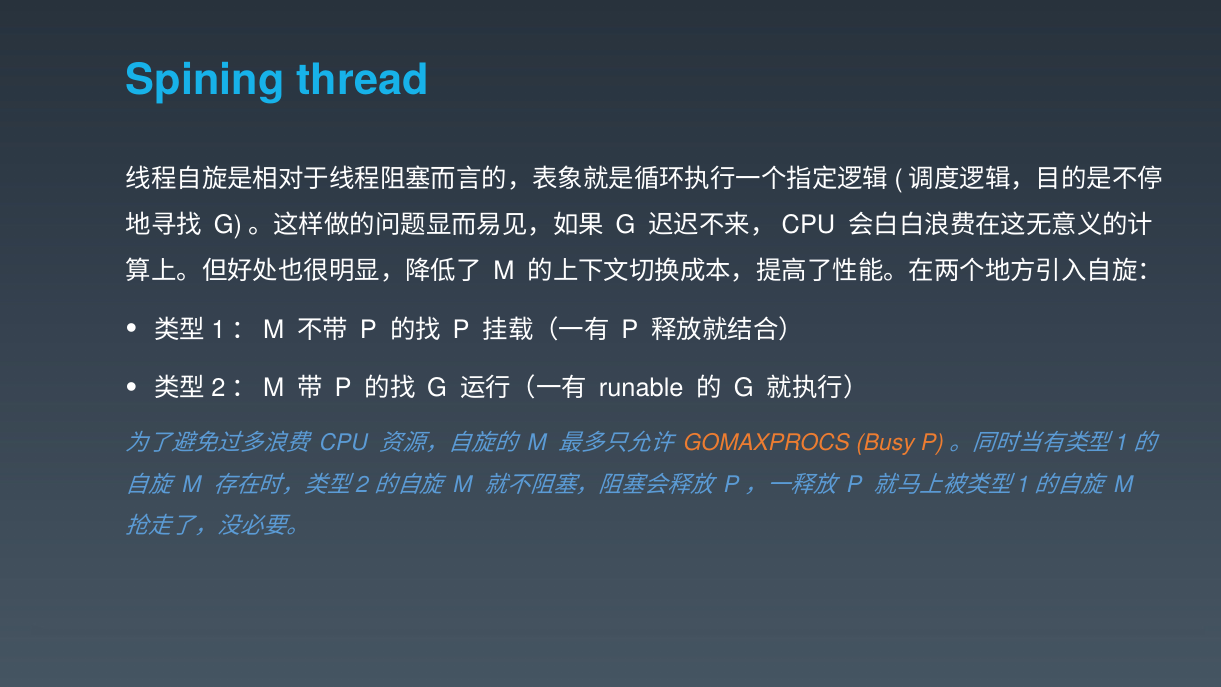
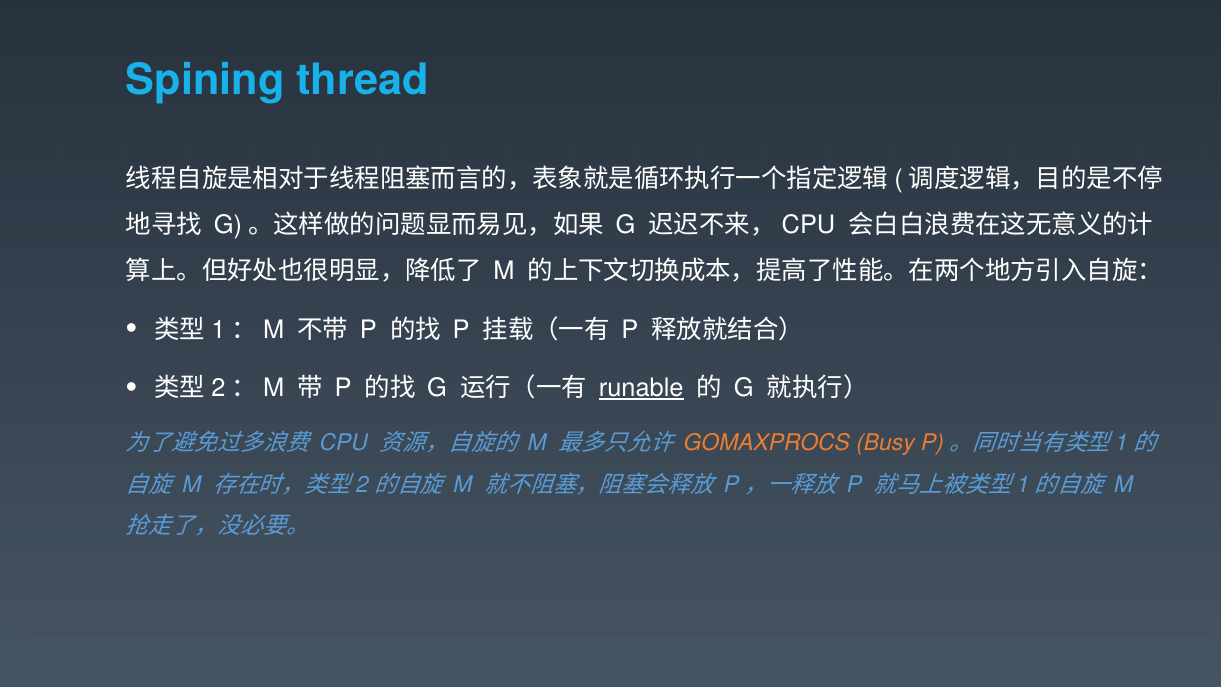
runable underline: none -> present (641, 388)
